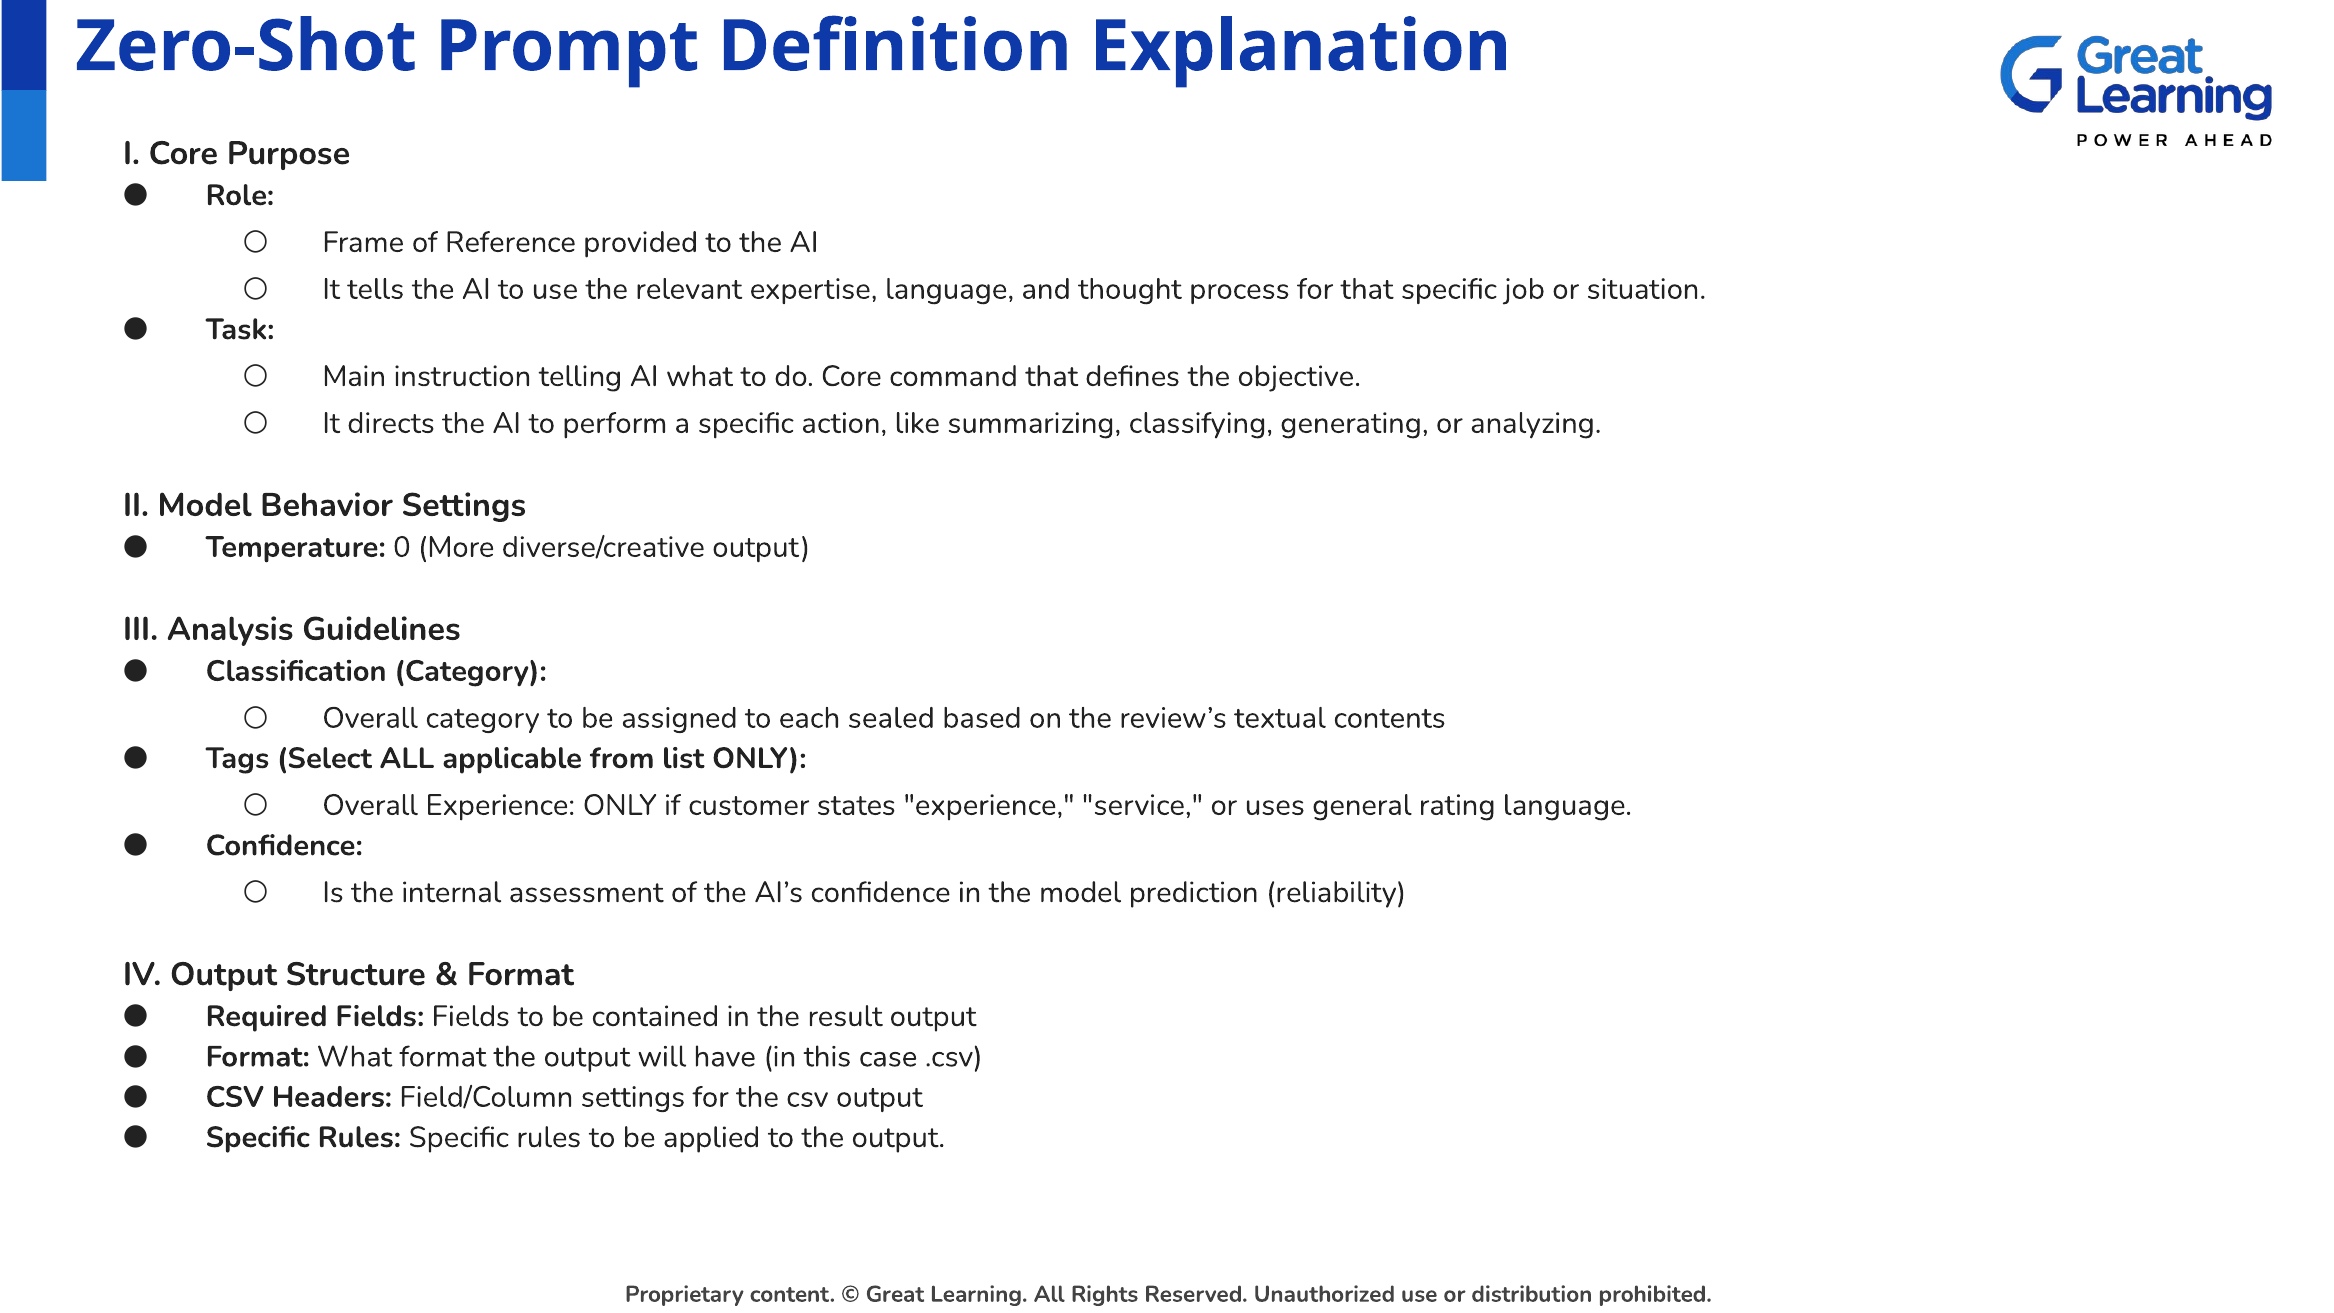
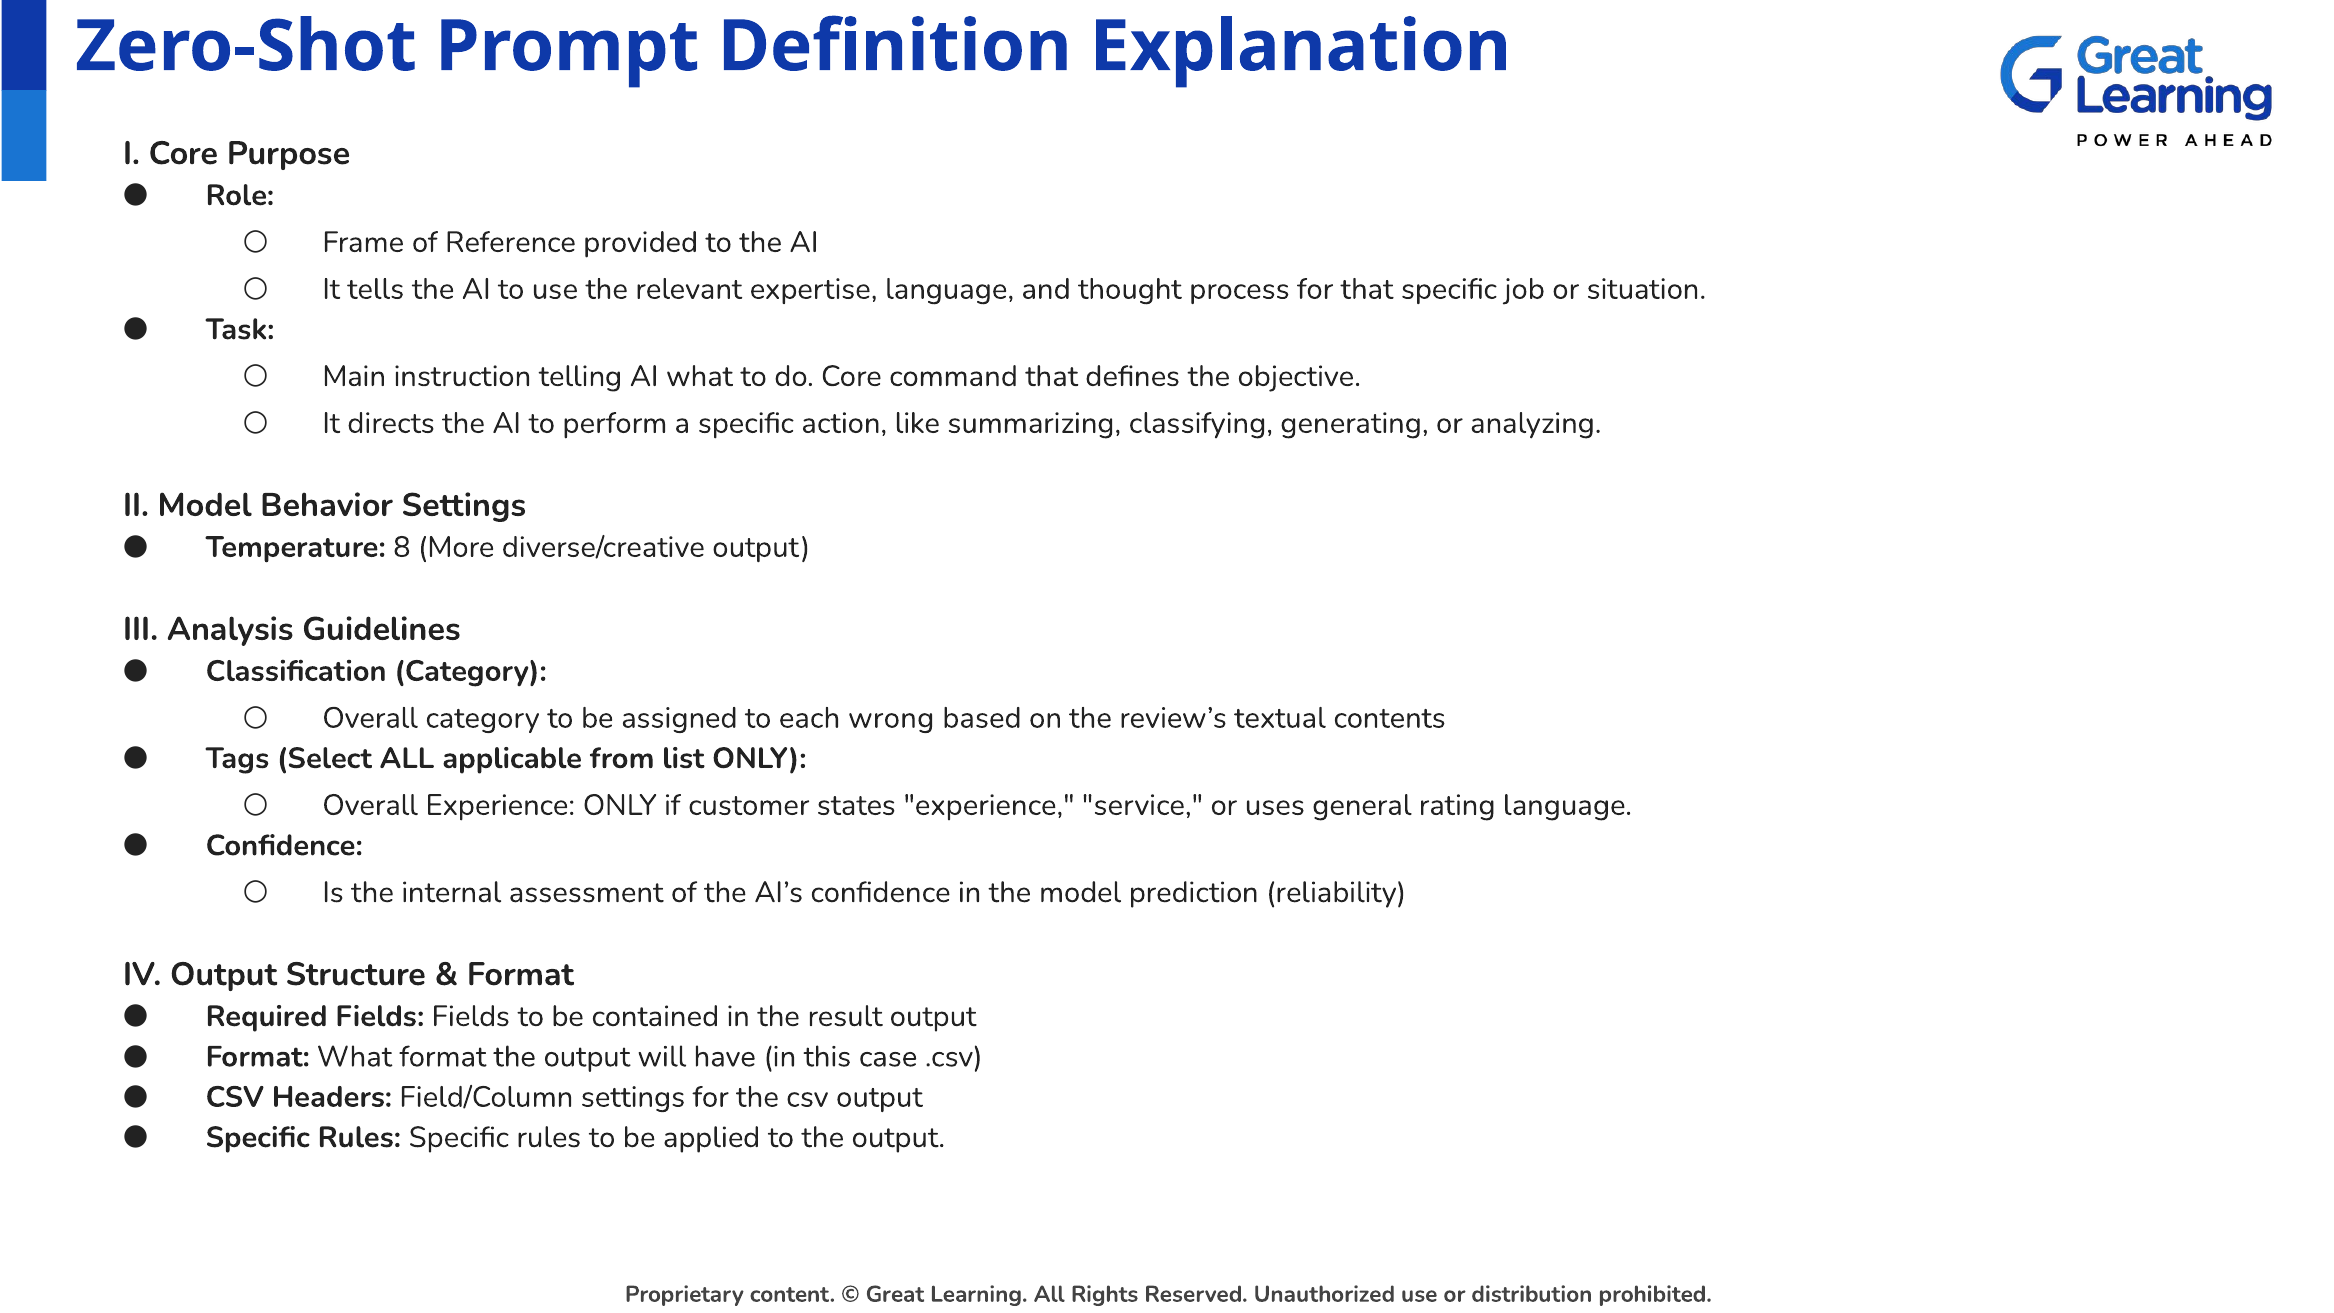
0: 0 -> 8 (402, 547)
sealed: sealed -> wrong (891, 718)
